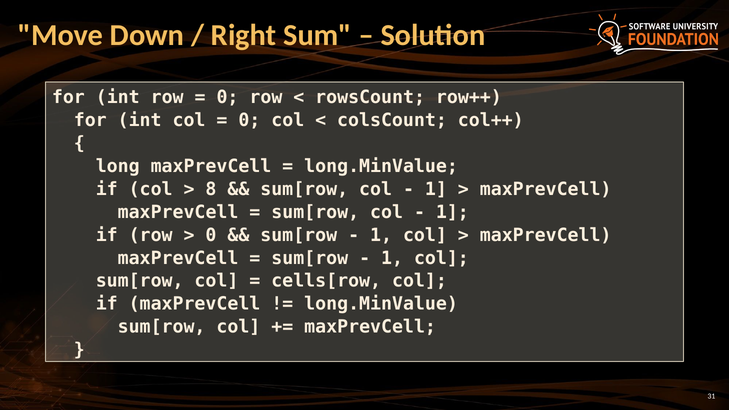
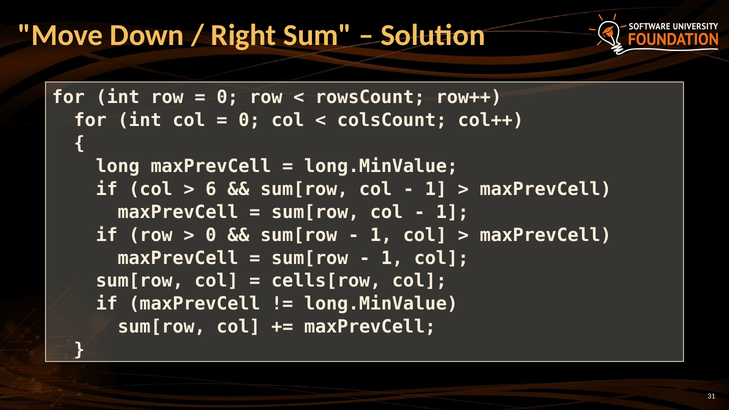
8: 8 -> 6 (211, 189)
